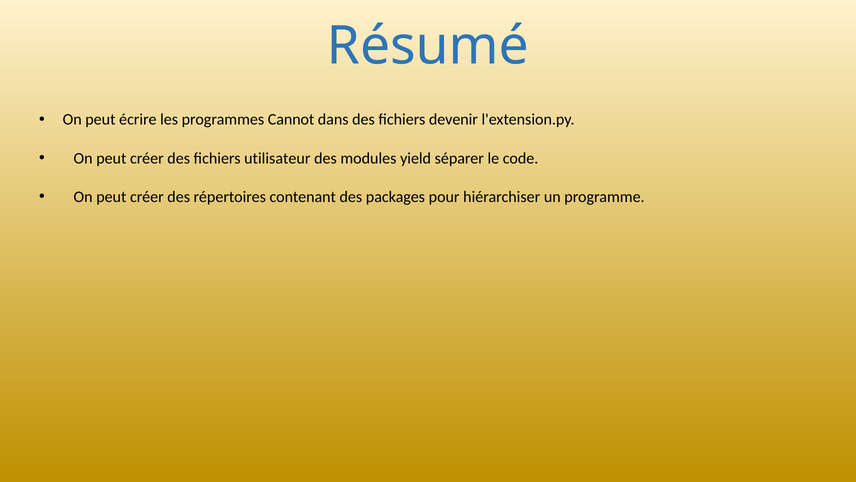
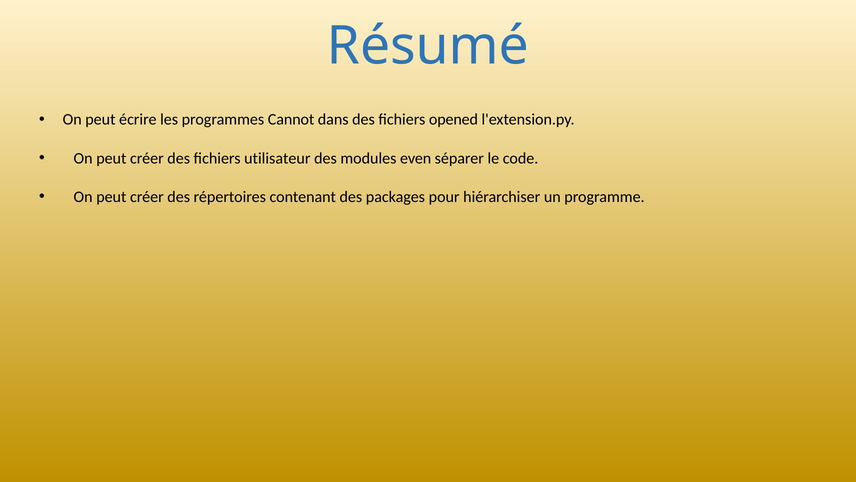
devenir: devenir -> opened (453, 120)
yield: yield -> even (416, 158)
